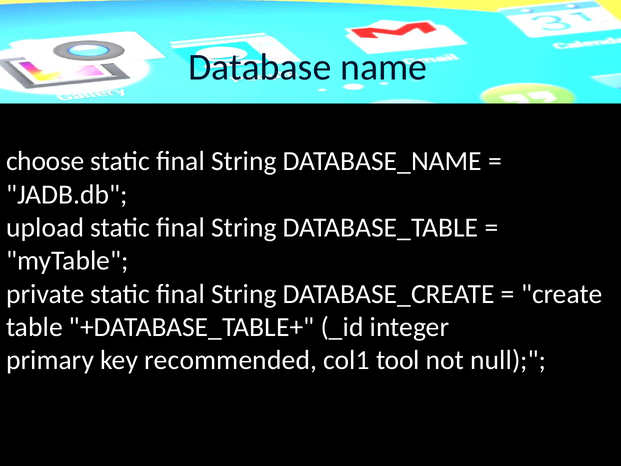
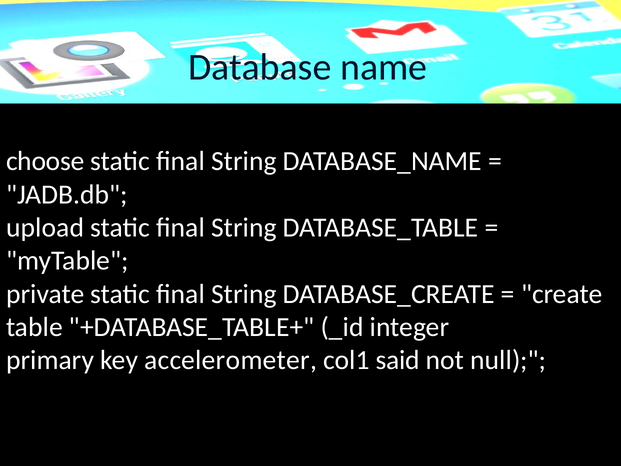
recommended: recommended -> accelerometer (231, 360)
tool: tool -> said (398, 360)
